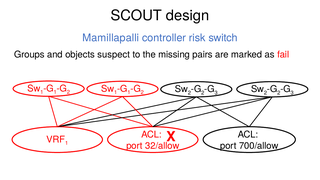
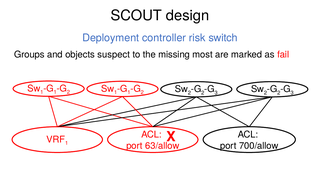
Mamillapalli: Mamillapalli -> Deployment (111, 38)
pairs: pairs -> most (203, 54)
32/allow: 32/allow -> 63/allow (162, 146)
